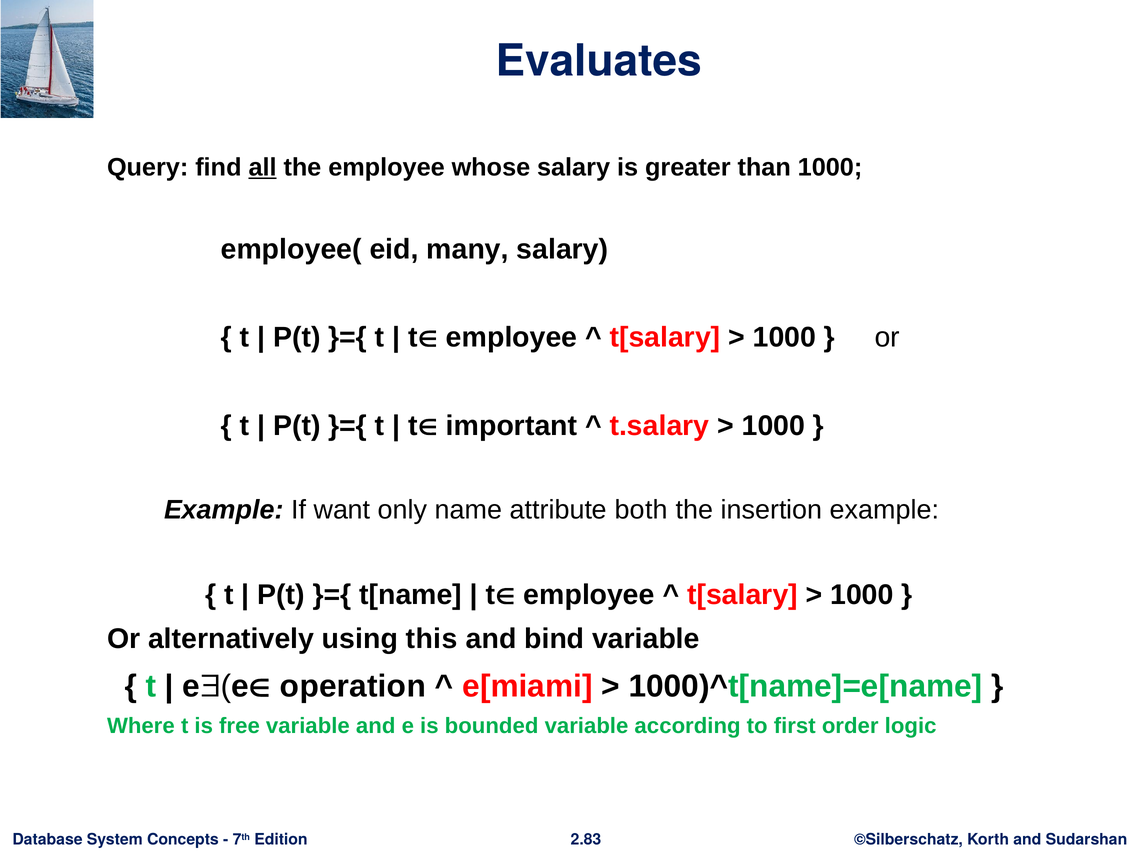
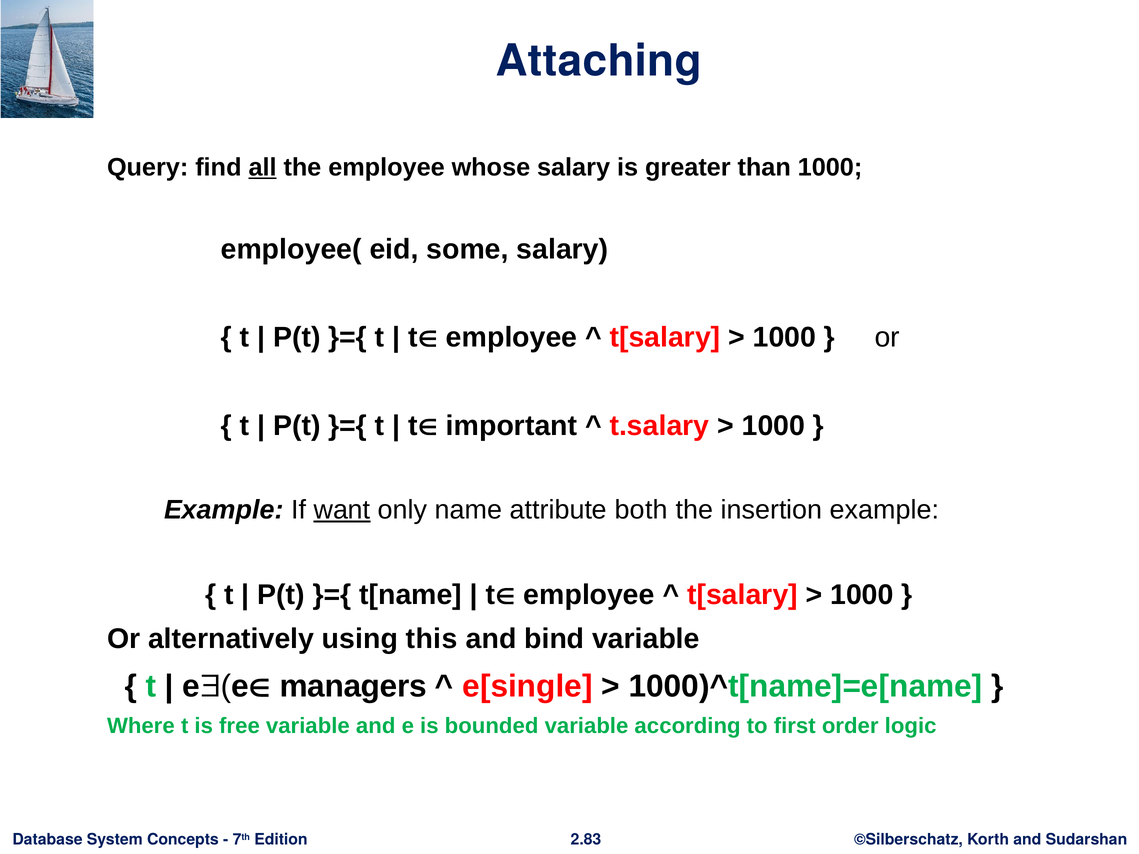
Evaluates: Evaluates -> Attaching (599, 61)
many: many -> some (467, 249)
want underline: none -> present (342, 510)
operation: operation -> managers (353, 687)
e[miami: e[miami -> e[single (527, 687)
